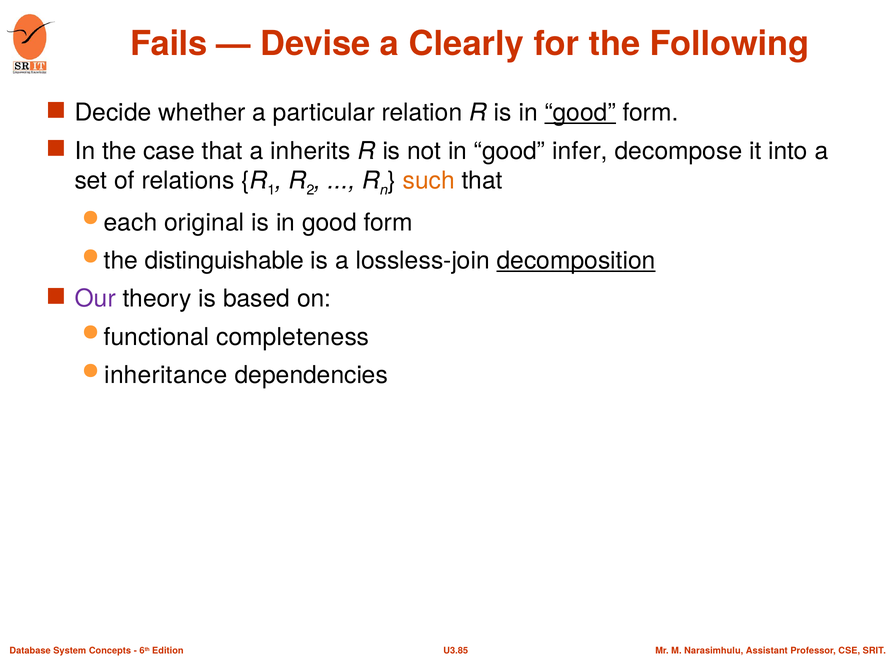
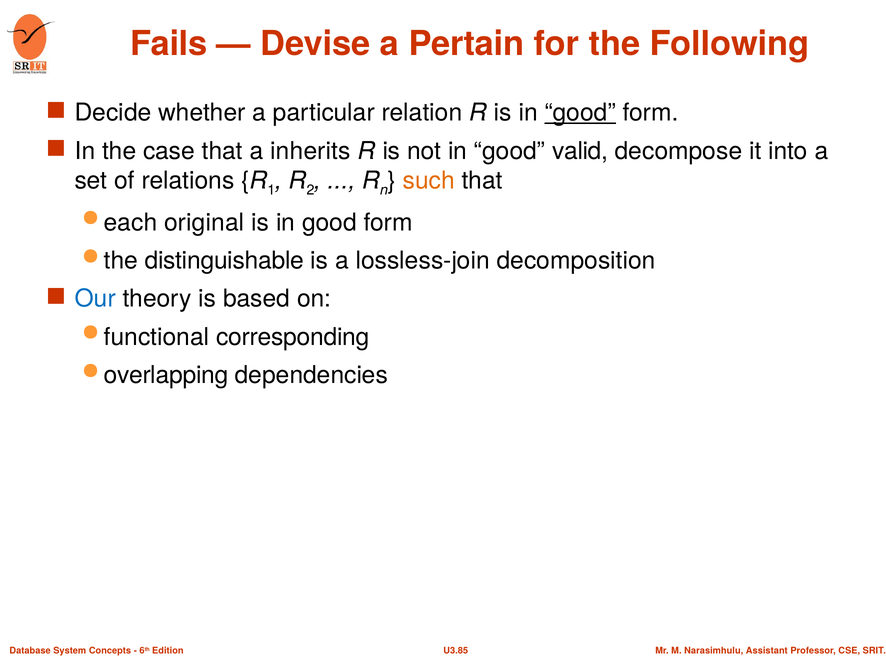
Clearly: Clearly -> Pertain (467, 44)
infer: infer -> valid (580, 151)
decomposition underline: present -> none (576, 261)
Our colour: purple -> blue (95, 299)
completeness: completeness -> corresponding (293, 337)
inheritance: inheritance -> overlapping (166, 375)
